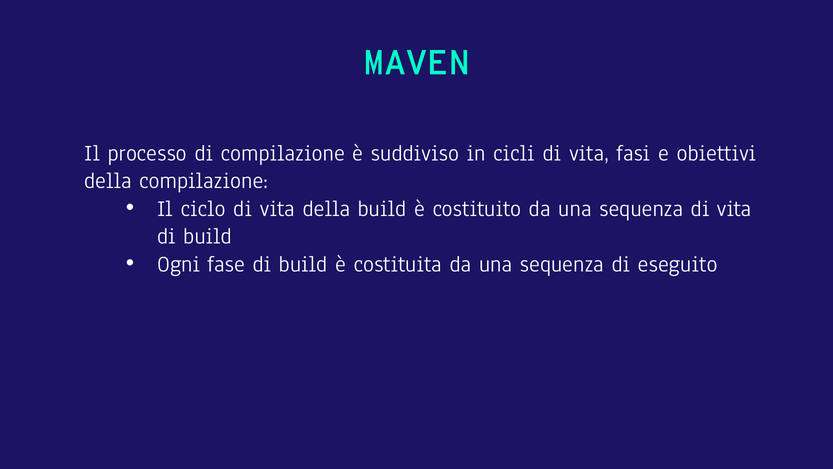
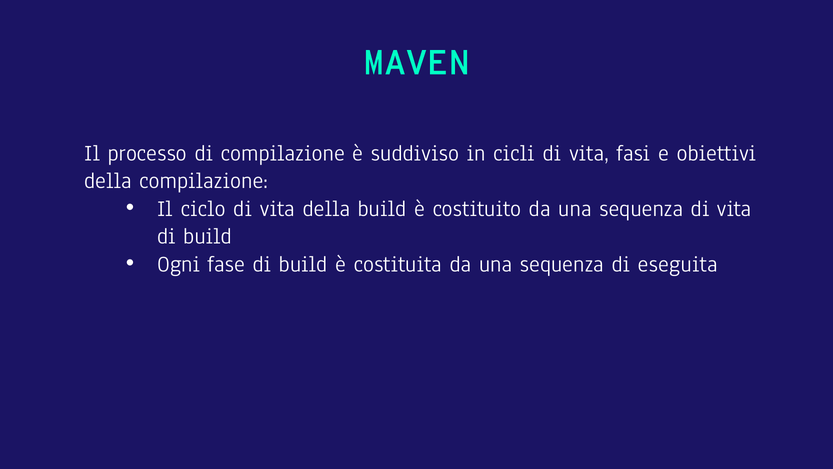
eseguito: eseguito -> eseguita (678, 264)
